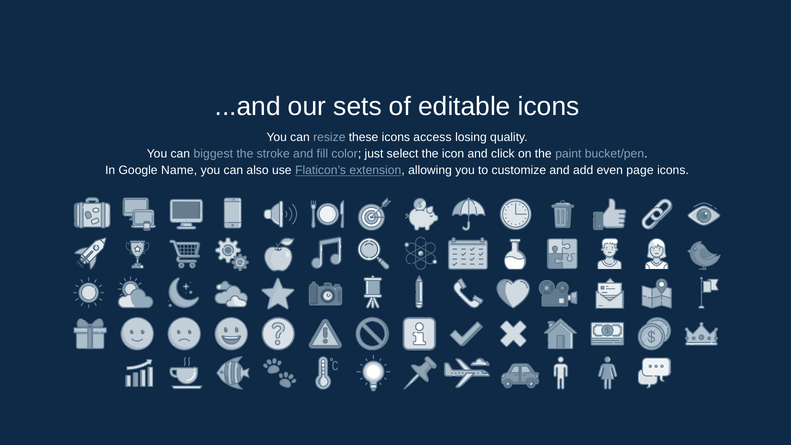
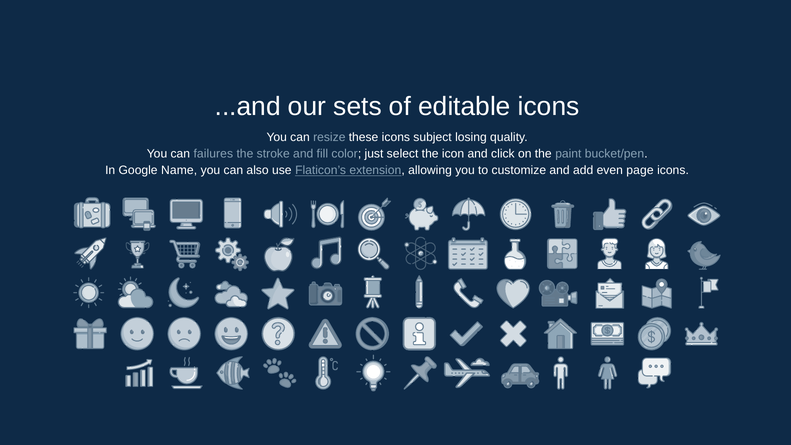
access: access -> subject (433, 137)
biggest: biggest -> failures (213, 154)
